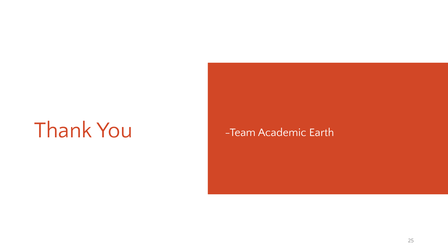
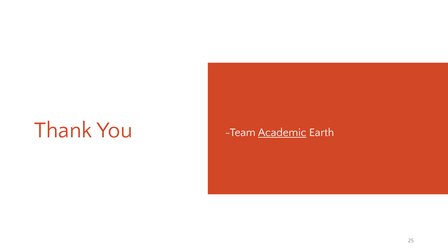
Academic underline: none -> present (282, 133)
